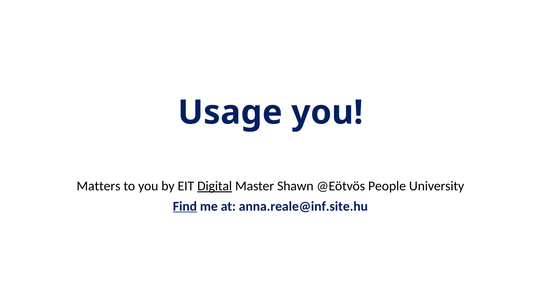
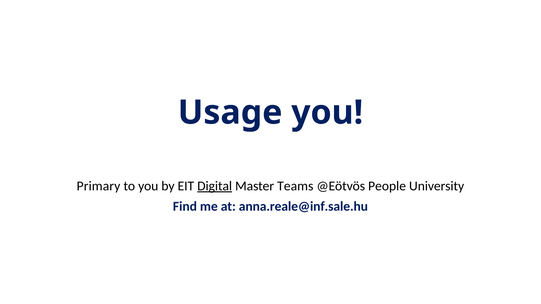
Matters: Matters -> Primary (98, 186)
Shawn: Shawn -> Teams (295, 186)
Find underline: present -> none (185, 206)
anna.reale@inf.site.hu: anna.reale@inf.site.hu -> anna.reale@inf.sale.hu (303, 206)
